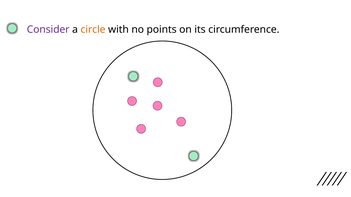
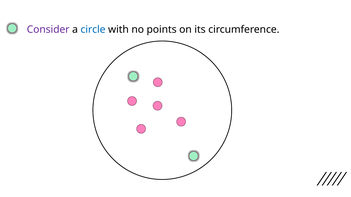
circle colour: orange -> blue (93, 30)
